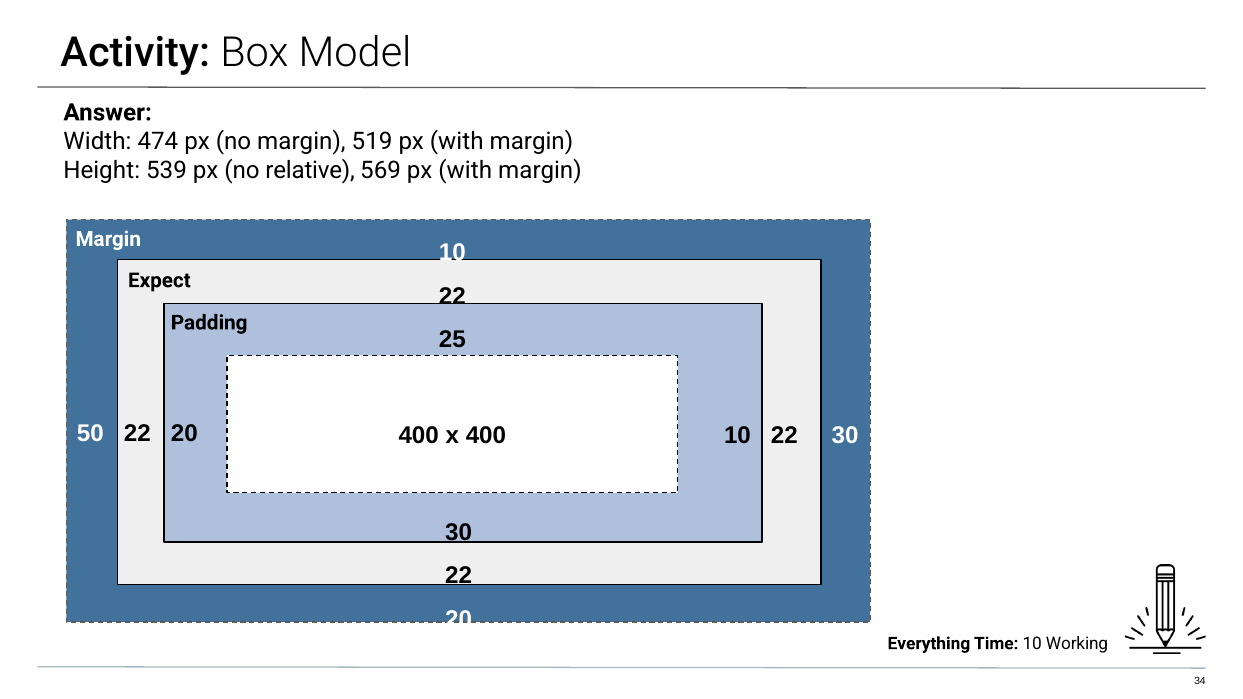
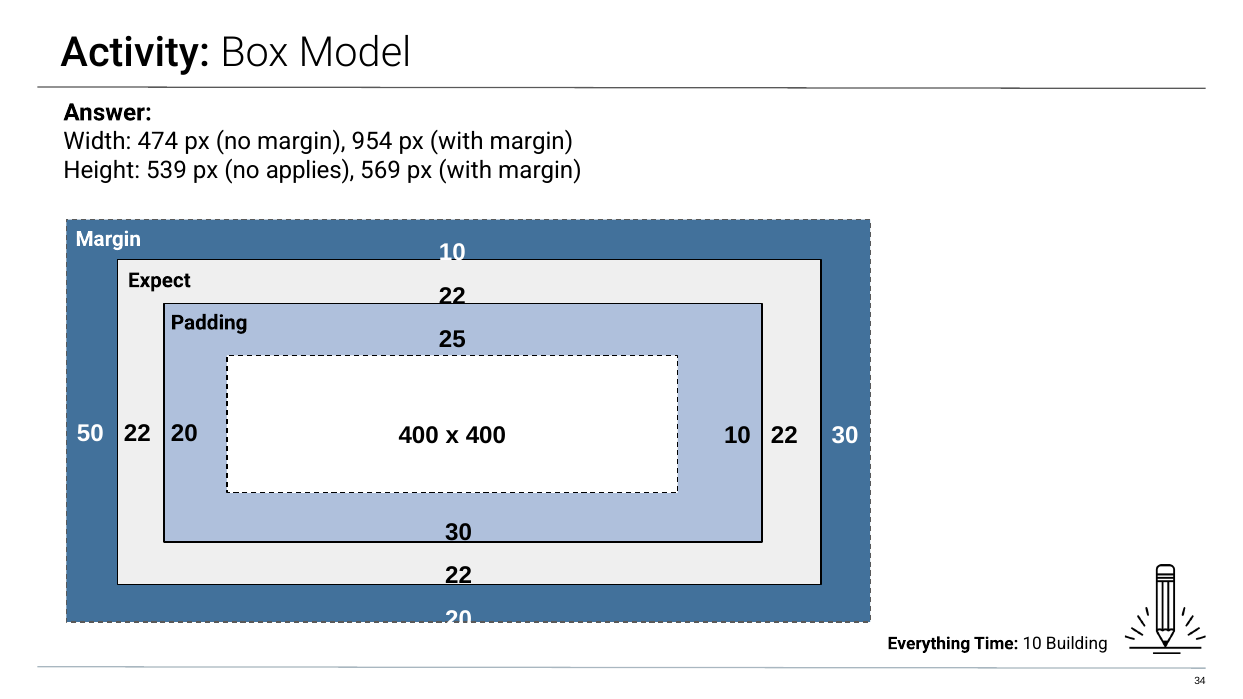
519: 519 -> 954 (372, 142)
relative: relative -> applies (310, 171)
Working: Working -> Building (1077, 644)
